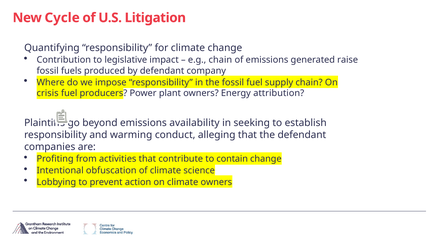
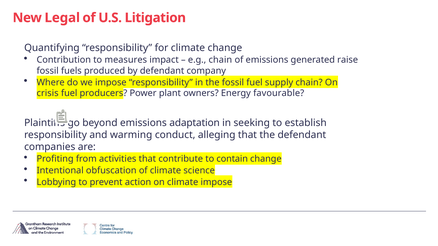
Cycle: Cycle -> Legal (62, 18)
legislative: legislative -> measures (126, 60)
attribution: attribution -> favourable (279, 93)
availability: availability -> adaptation (195, 123)
climate owners: owners -> impose (216, 182)
